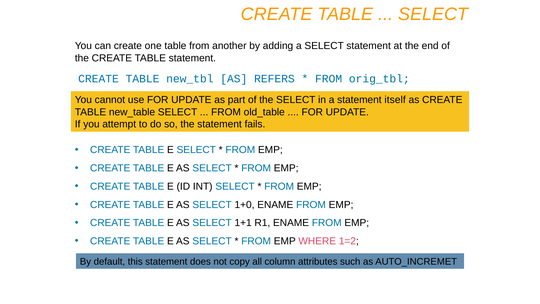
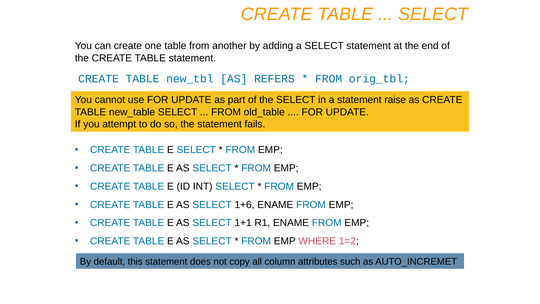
itself: itself -> raise (395, 100)
1+0: 1+0 -> 1+6 (245, 205)
